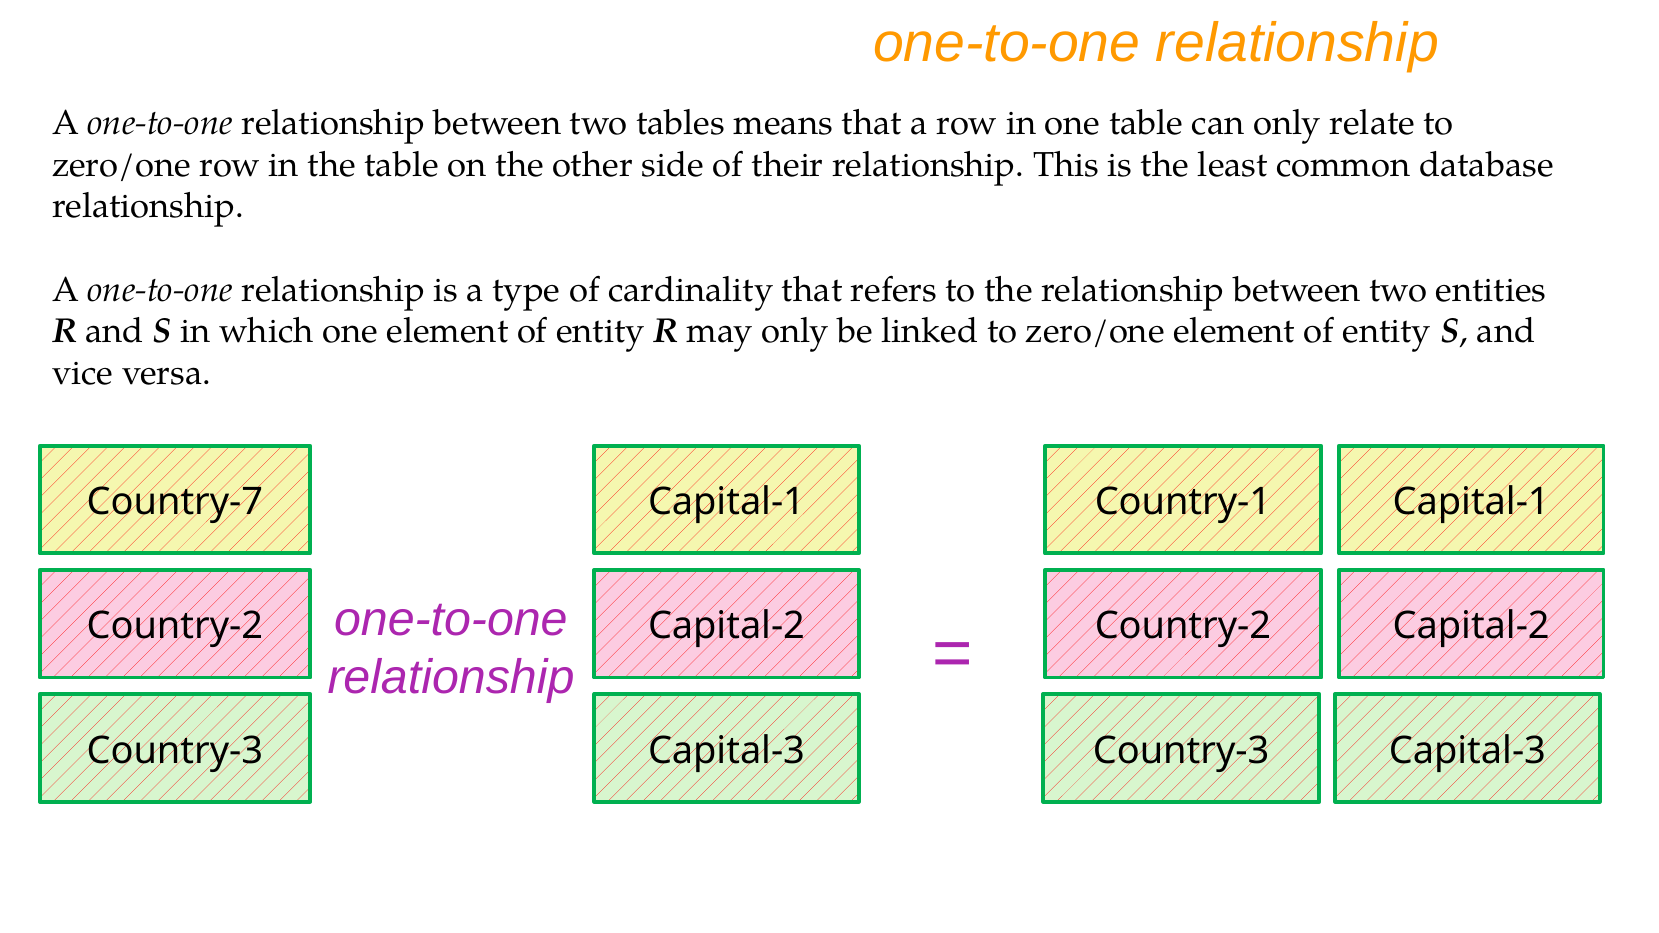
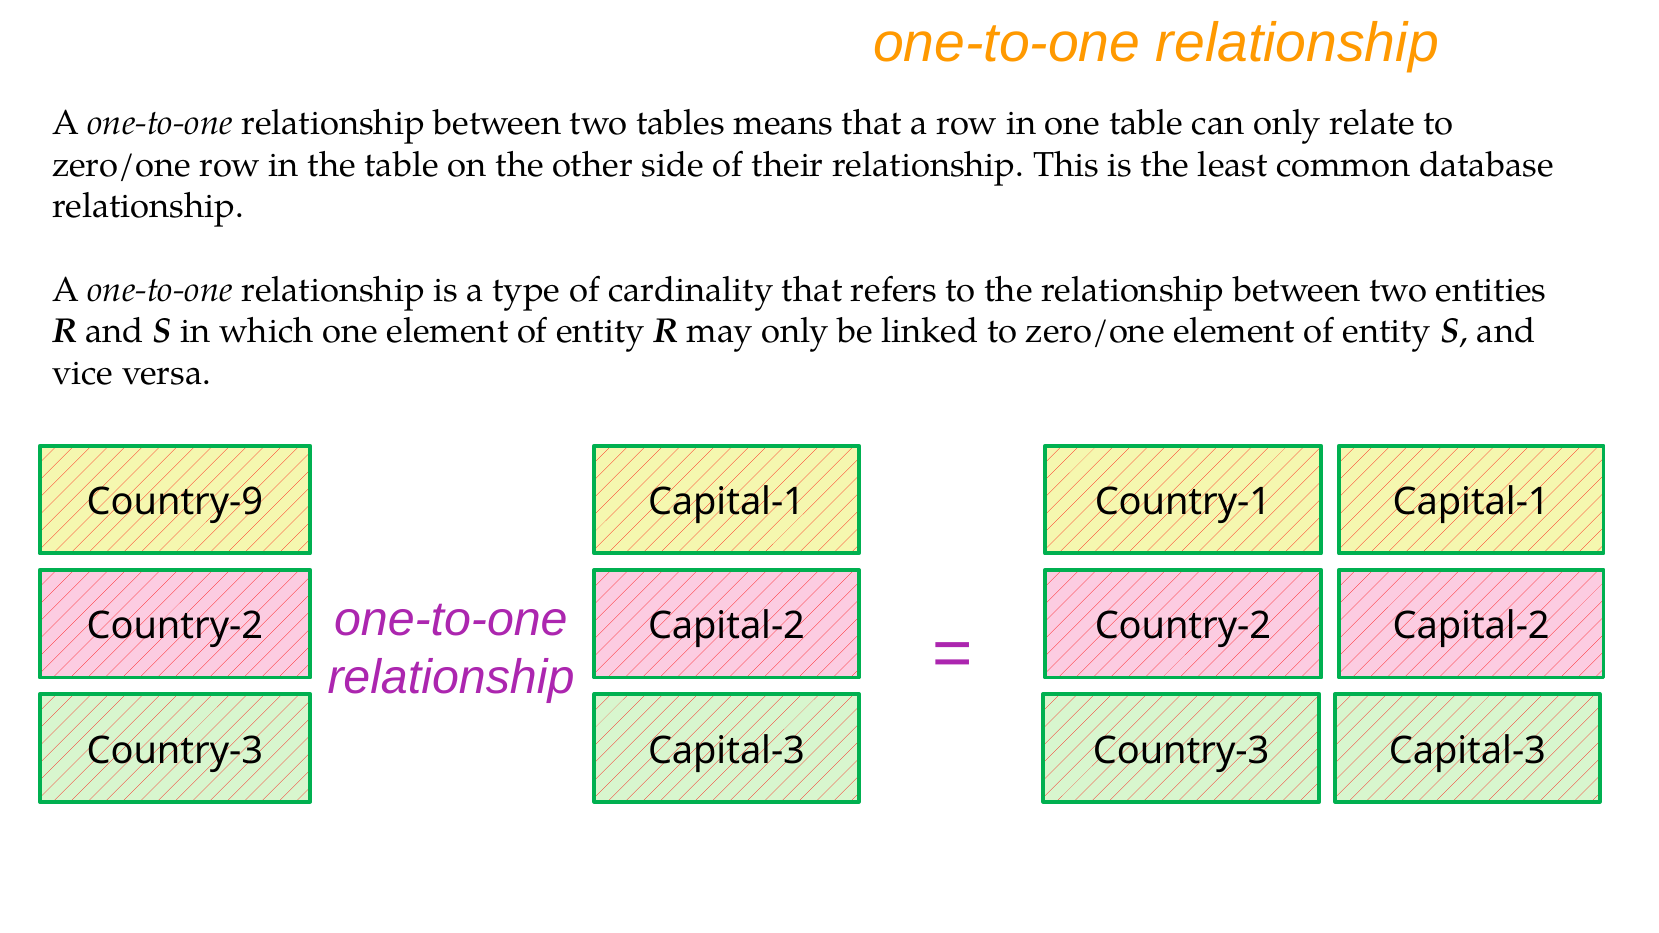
Country-7: Country-7 -> Country-9 (175, 502)
